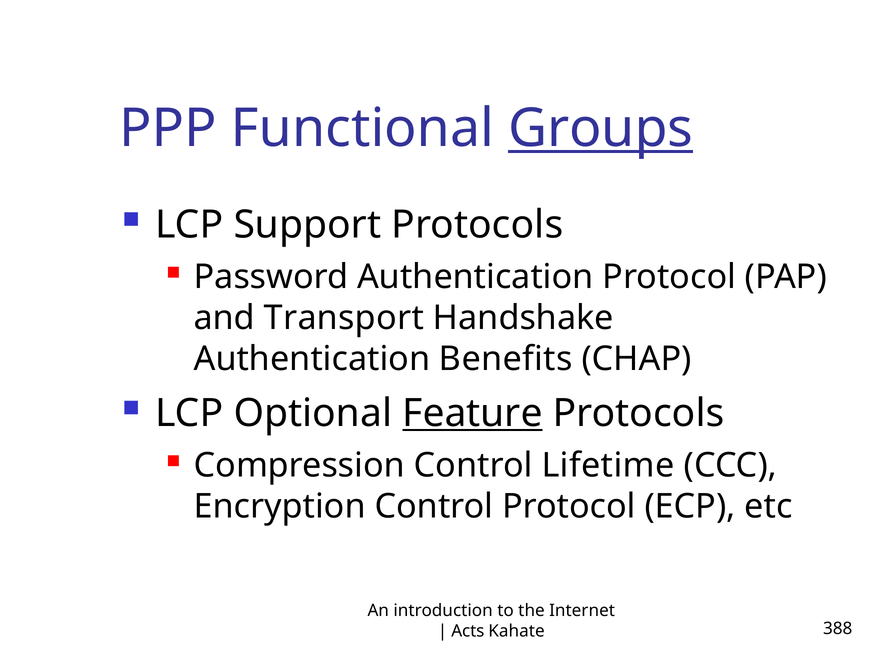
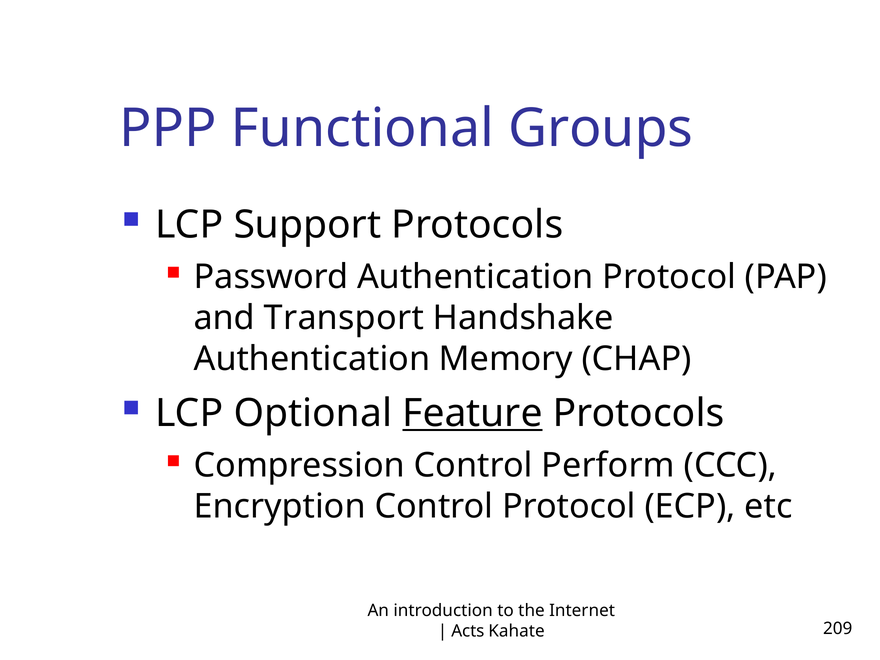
Groups underline: present -> none (601, 128)
Benefits: Benefits -> Memory (506, 359)
Lifetime: Lifetime -> Perform (608, 465)
388: 388 -> 209 (838, 628)
